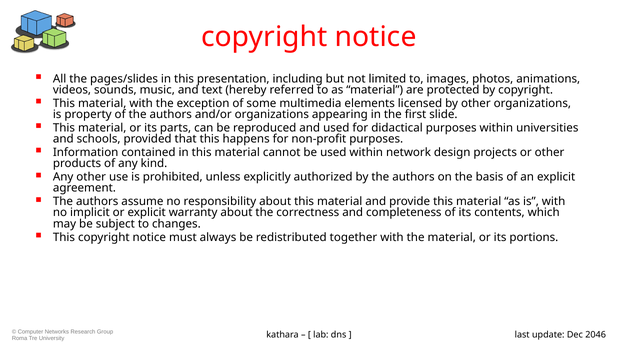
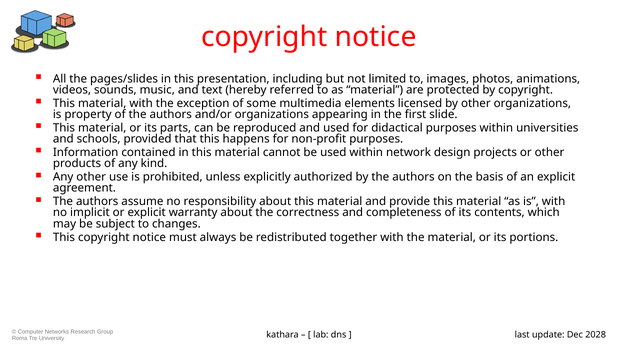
2046: 2046 -> 2028 (596, 335)
